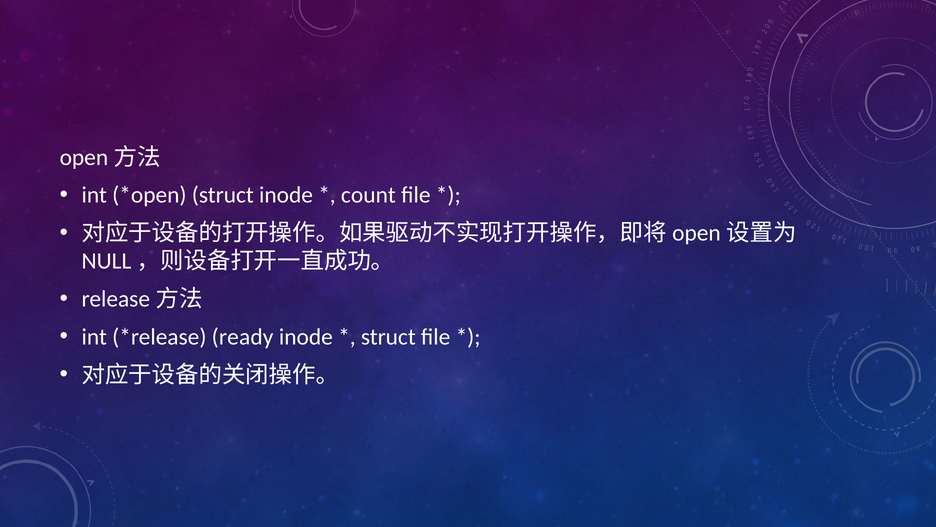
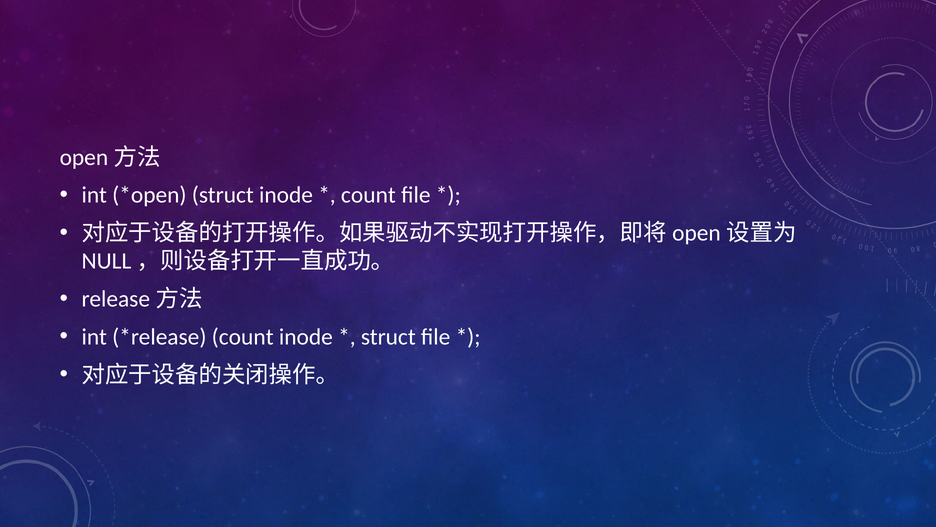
ready: ready -> count (243, 337)
